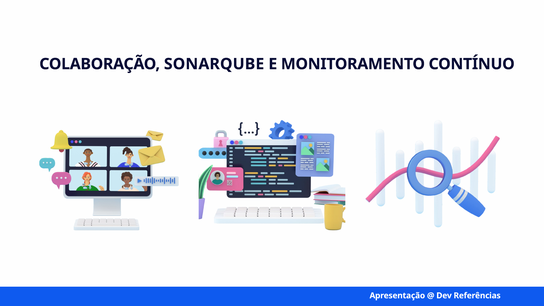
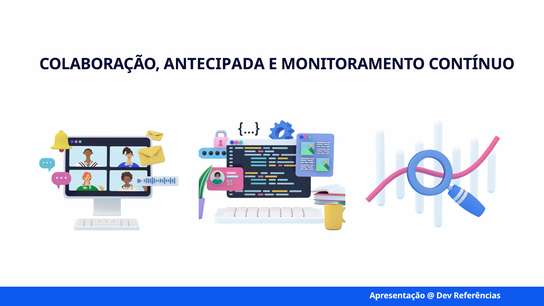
SONARQUBE: SONARQUBE -> ANTECIPADA (214, 64)
